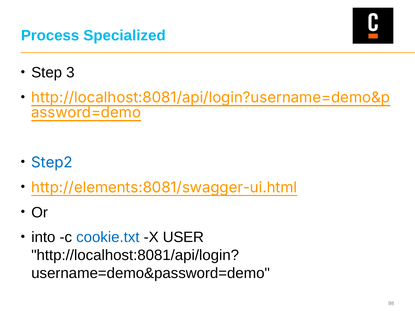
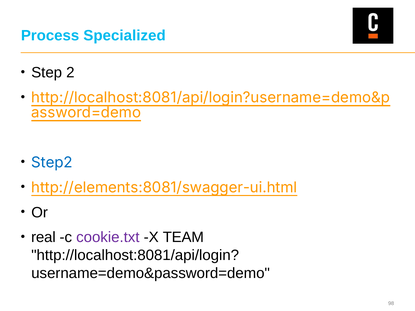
3: 3 -> 2 (70, 73)
into: into -> real (43, 238)
cookie.txt colour: blue -> purple (108, 238)
USER: USER -> TEAM (183, 238)
